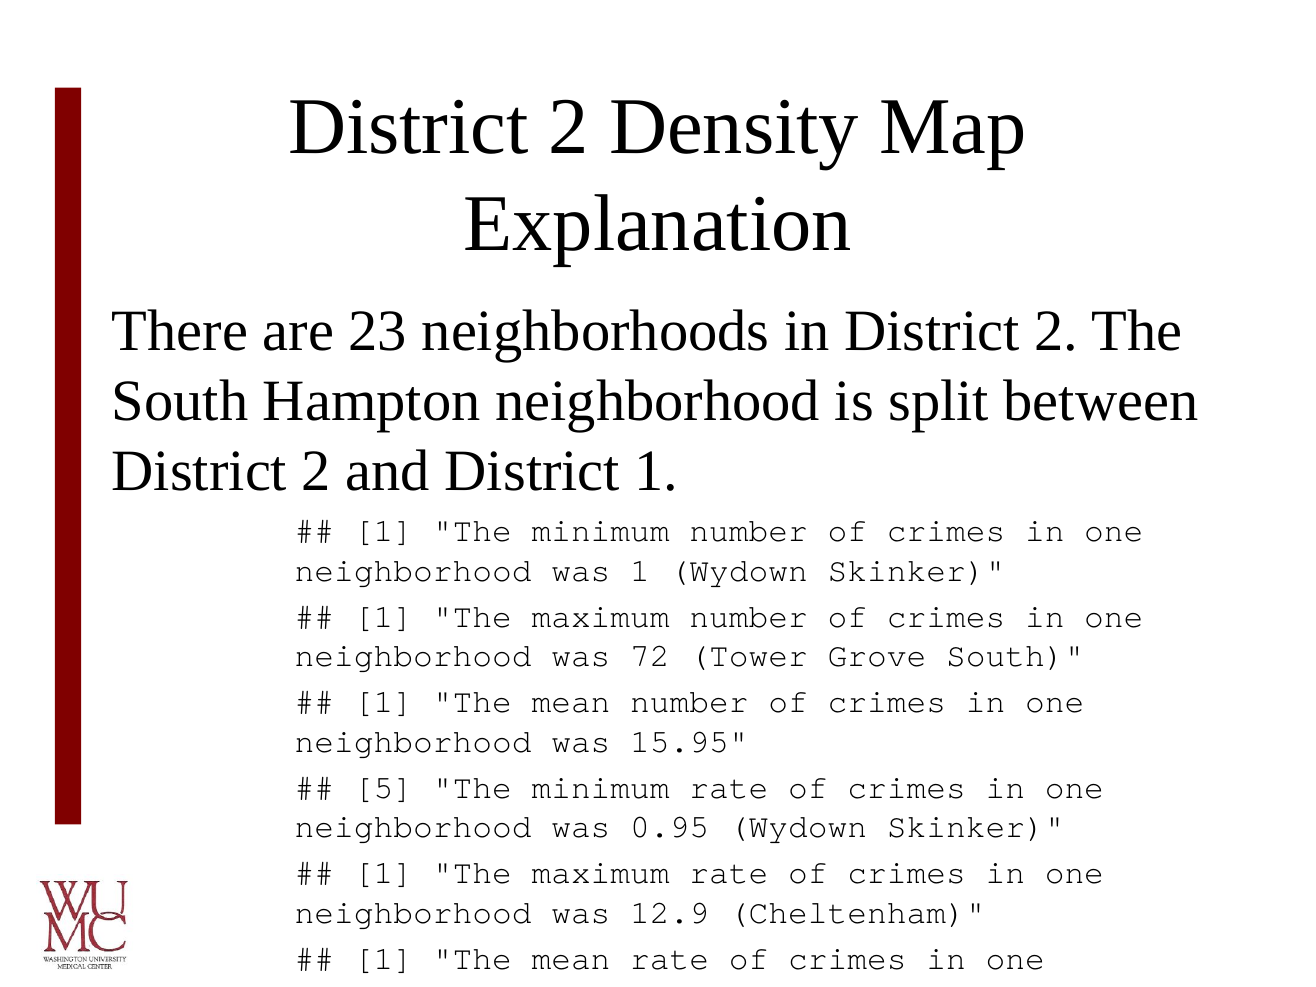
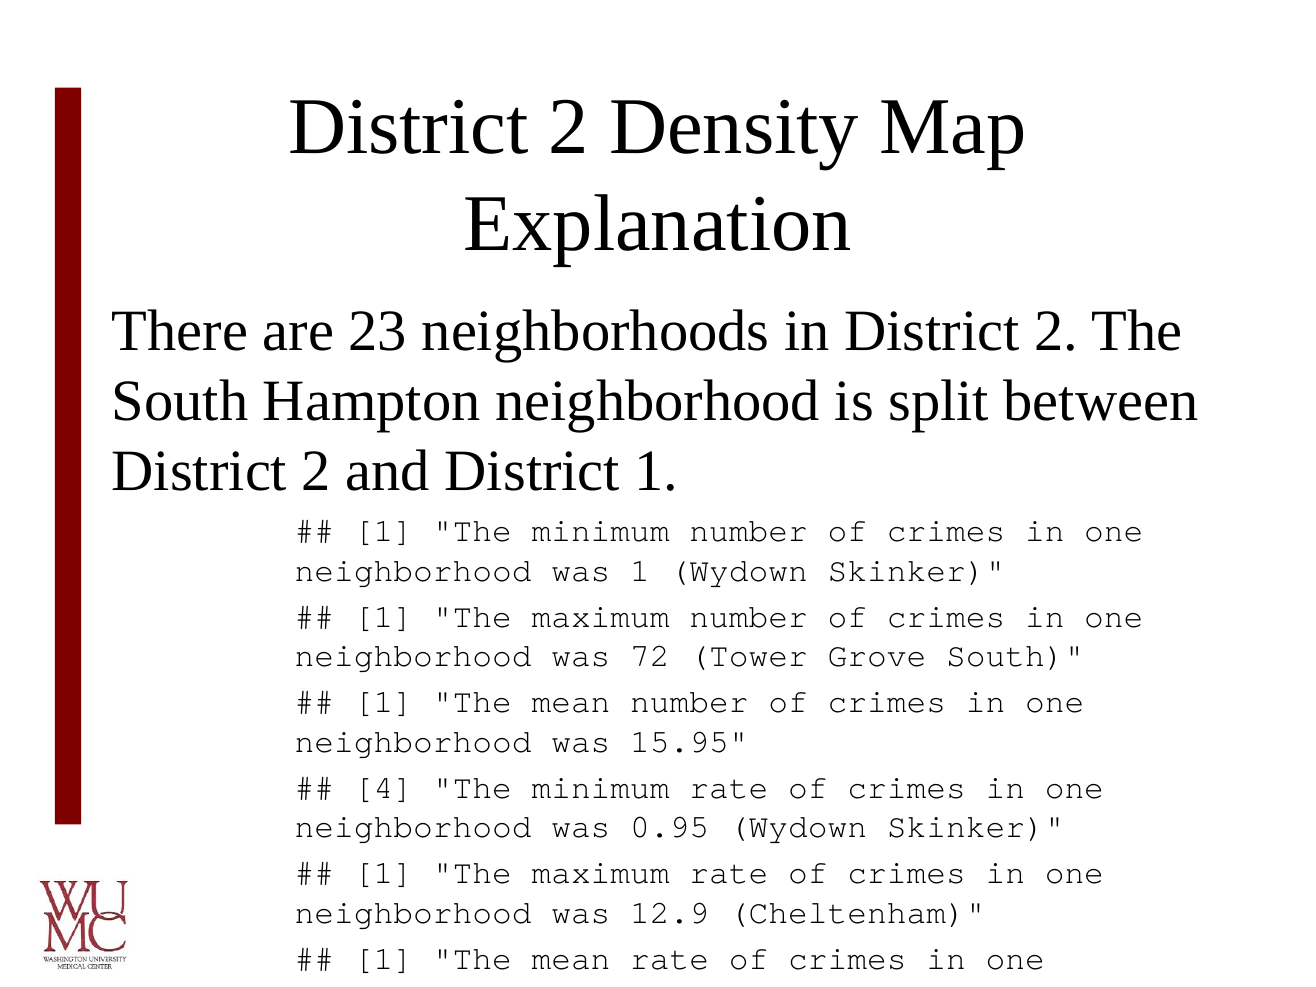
5: 5 -> 4 (383, 788)
